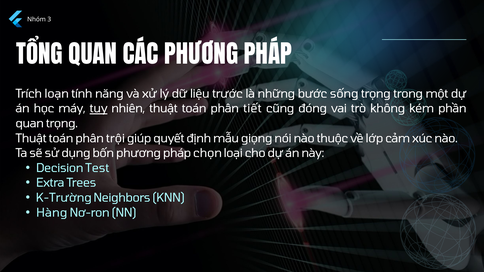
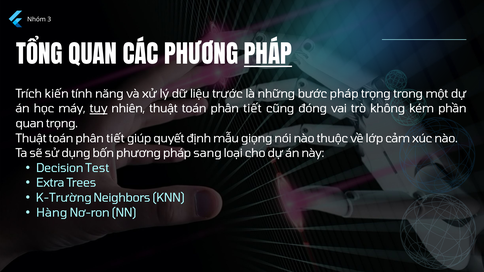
PHÁP underline: none -> present (268, 56)
loạn: loạn -> kiến (57, 94)
bước sống: sống -> pháp (344, 94)
trội: trội -> tiết (115, 138)
chọn: chọn -> sang (207, 153)
